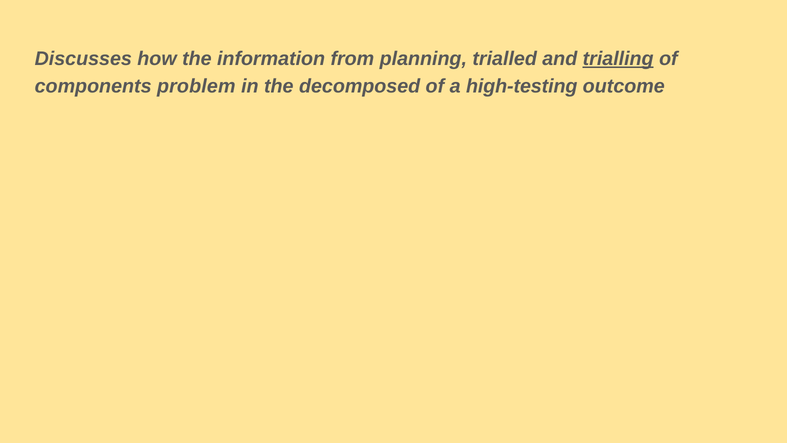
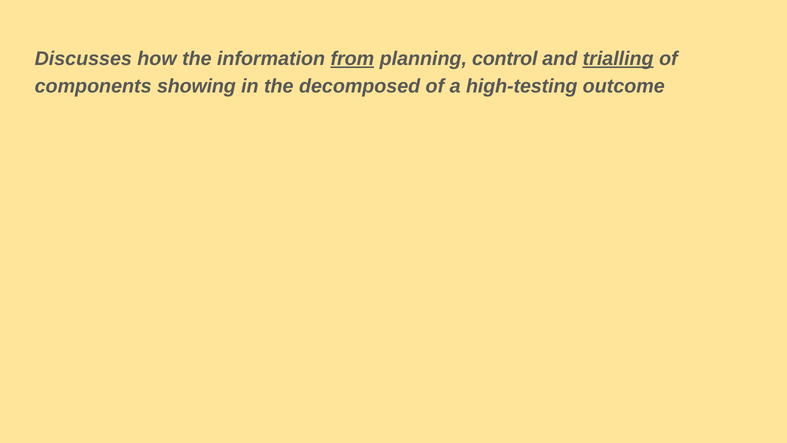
from underline: none -> present (352, 59)
trialled: trialled -> control (505, 59)
problem: problem -> showing (196, 86)
